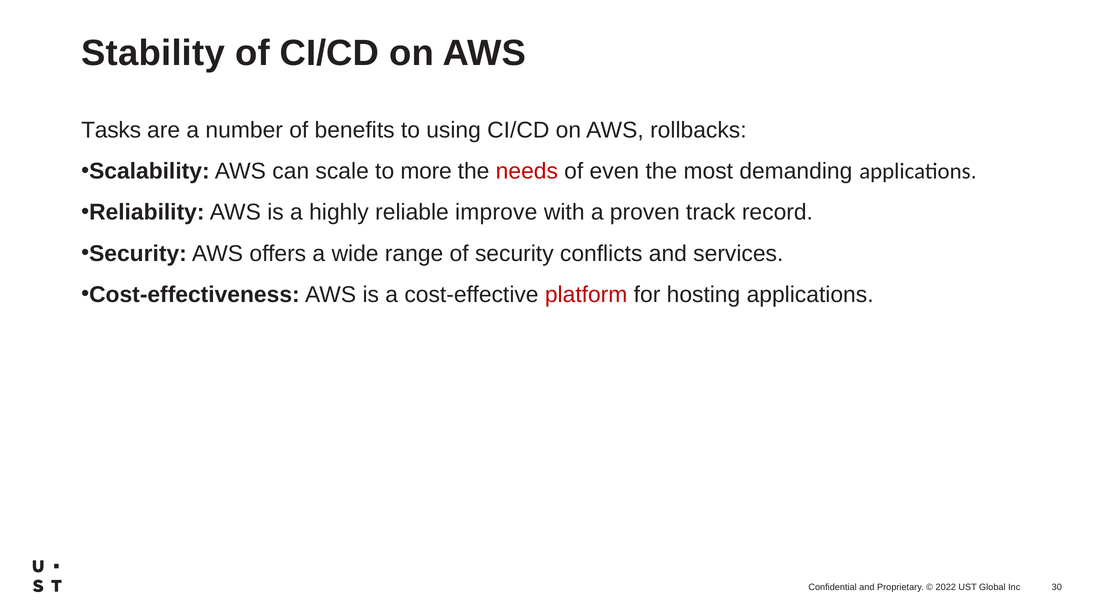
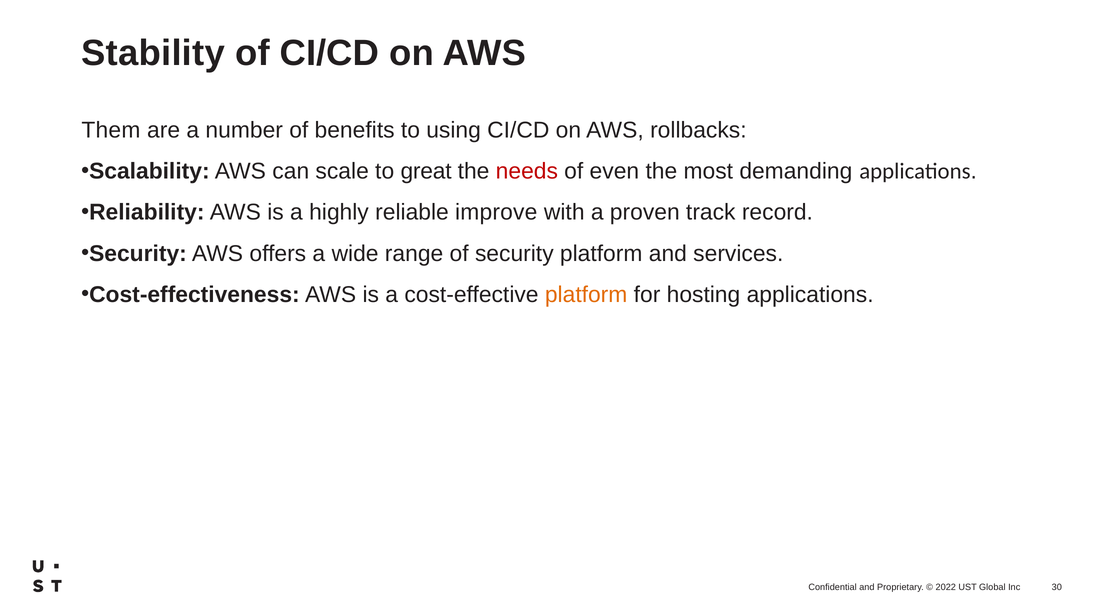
Tasks: Tasks -> Them (111, 130)
more: more -> great (426, 171)
security conflicts: conflicts -> platform (601, 253)
platform colour: red -> orange (586, 295)
